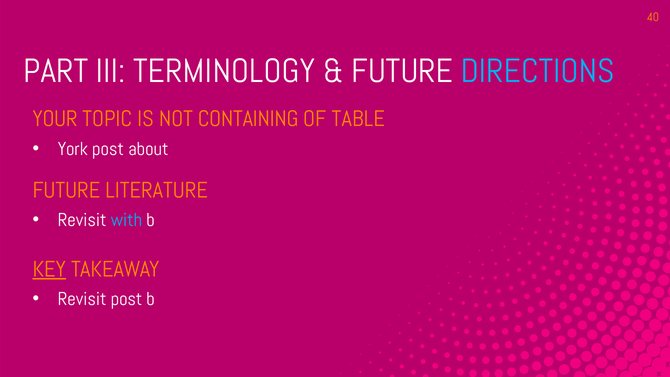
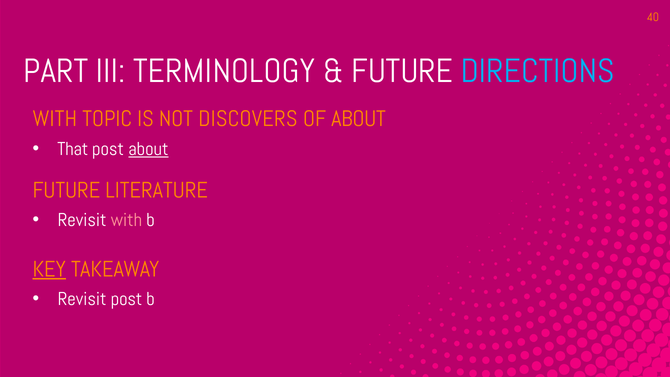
YOUR: YOUR -> WITH (55, 119)
CONTAINING: CONTAINING -> DISCOVERS (248, 119)
OF TABLE: TABLE -> ABOUT (358, 119)
York: York -> That (73, 149)
about underline: none -> present (148, 149)
with colour: light blue -> pink (126, 220)
